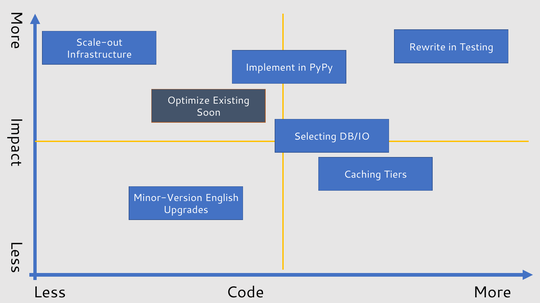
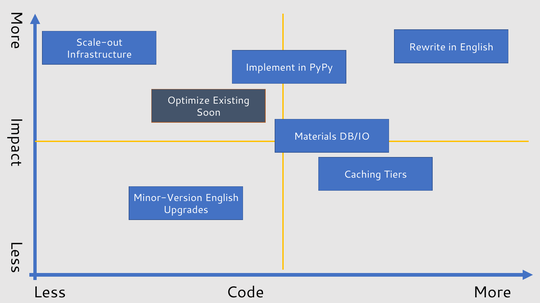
in Testing: Testing -> English (477, 47)
Selecting: Selecting -> Materials (315, 137)
